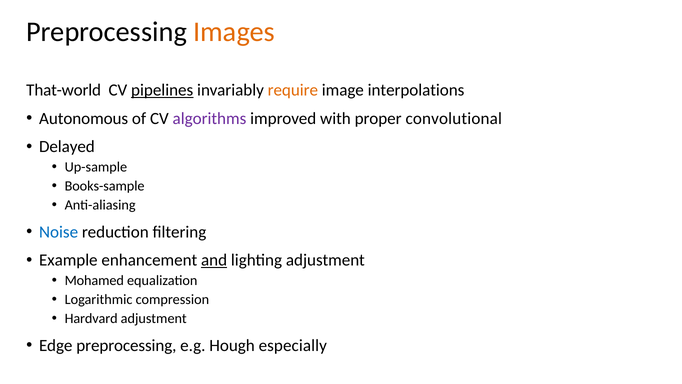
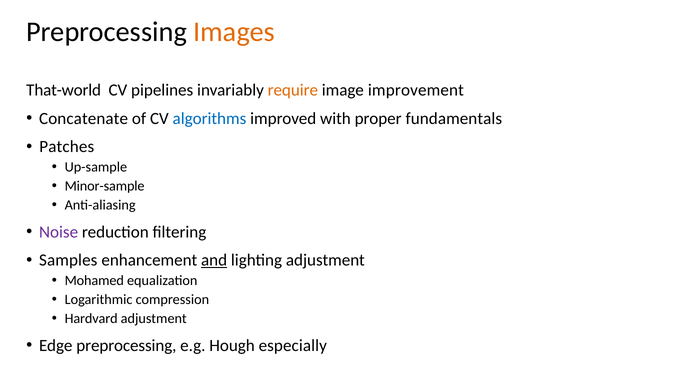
pipelines underline: present -> none (162, 90)
interpolations: interpolations -> improvement (416, 90)
Autonomous: Autonomous -> Concatenate (84, 118)
algorithms colour: purple -> blue (209, 118)
convolutional: convolutional -> fundamentals (454, 118)
Delayed: Delayed -> Patches (67, 147)
Books-sample: Books-sample -> Minor-sample (105, 186)
Noise colour: blue -> purple (59, 232)
Example: Example -> Samples (68, 260)
